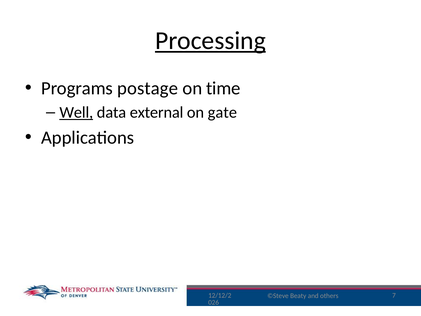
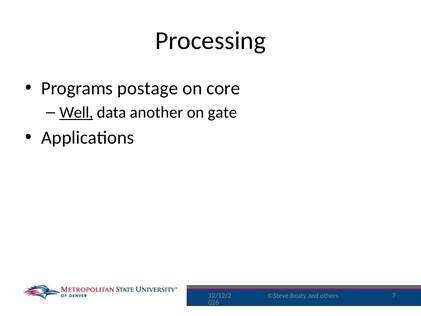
Processing underline: present -> none (210, 41)
time: time -> core (223, 88)
external: external -> another (156, 112)
